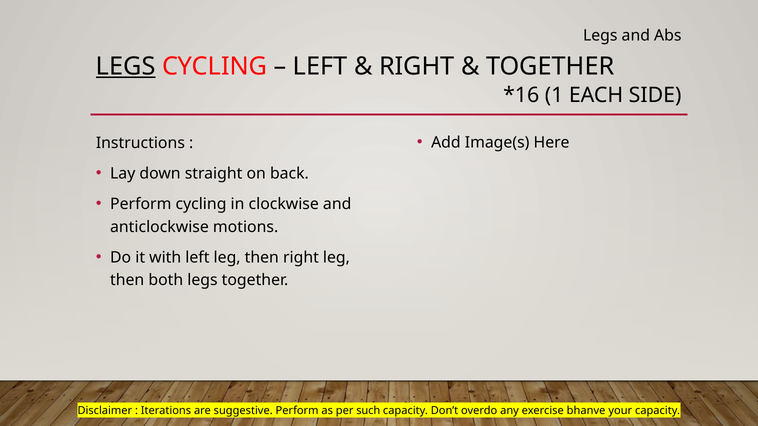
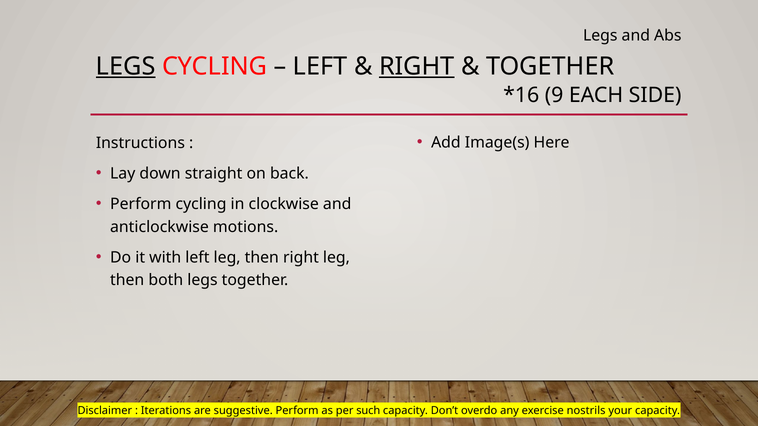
RIGHT underline: none -> present (417, 66)
1: 1 -> 9 (554, 95)
bhanve: bhanve -> nostrils (586, 411)
